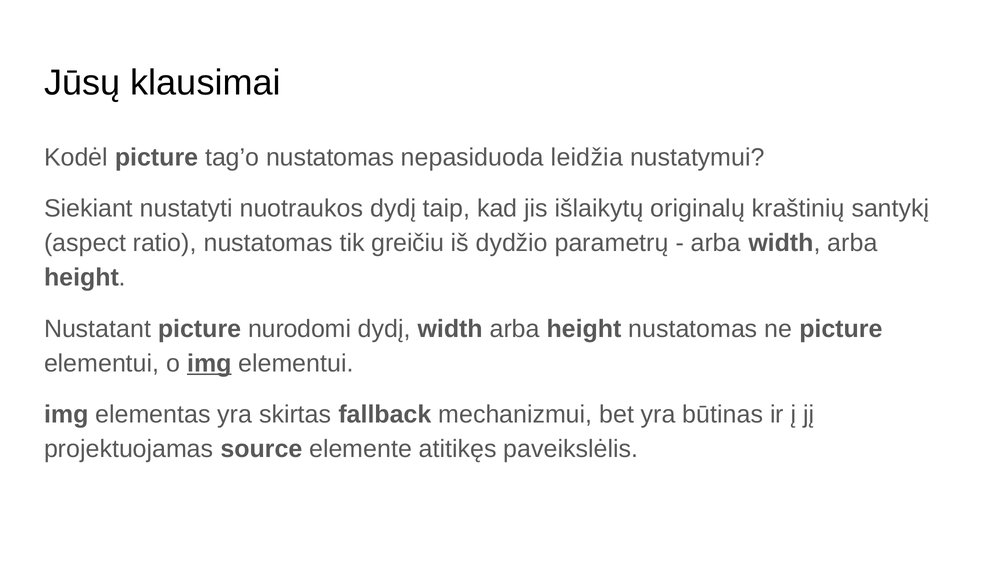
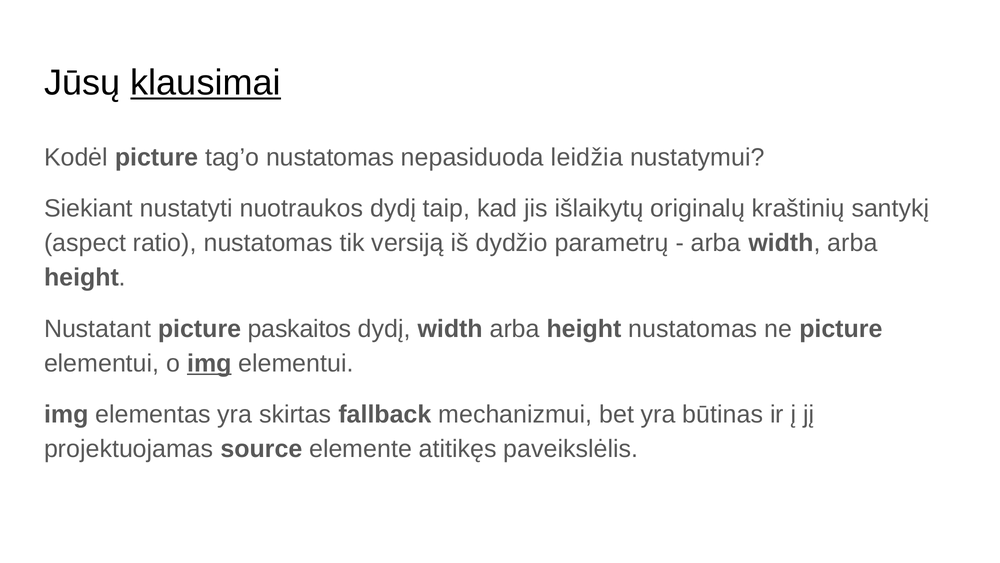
klausimai underline: none -> present (206, 83)
greičiu: greičiu -> versiją (408, 243)
nurodomi: nurodomi -> paskaitos (300, 329)
